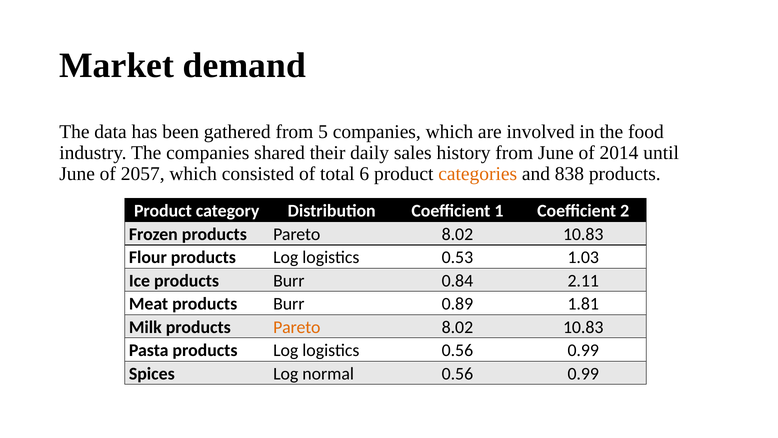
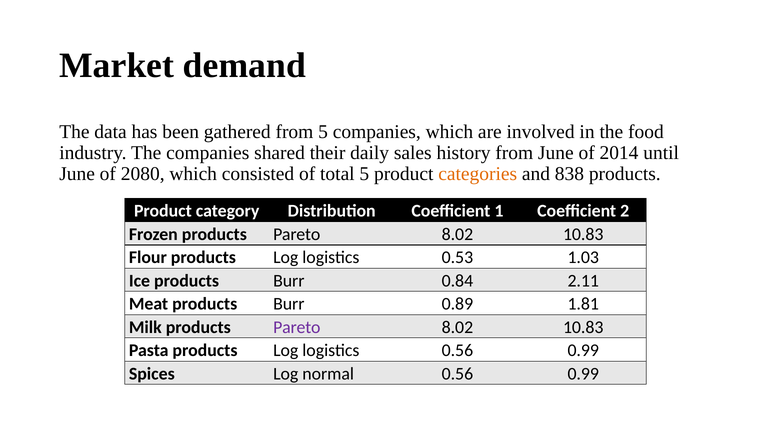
2057: 2057 -> 2080 (143, 173)
total 6: 6 -> 5 (364, 173)
Pareto colour: orange -> purple (297, 327)
